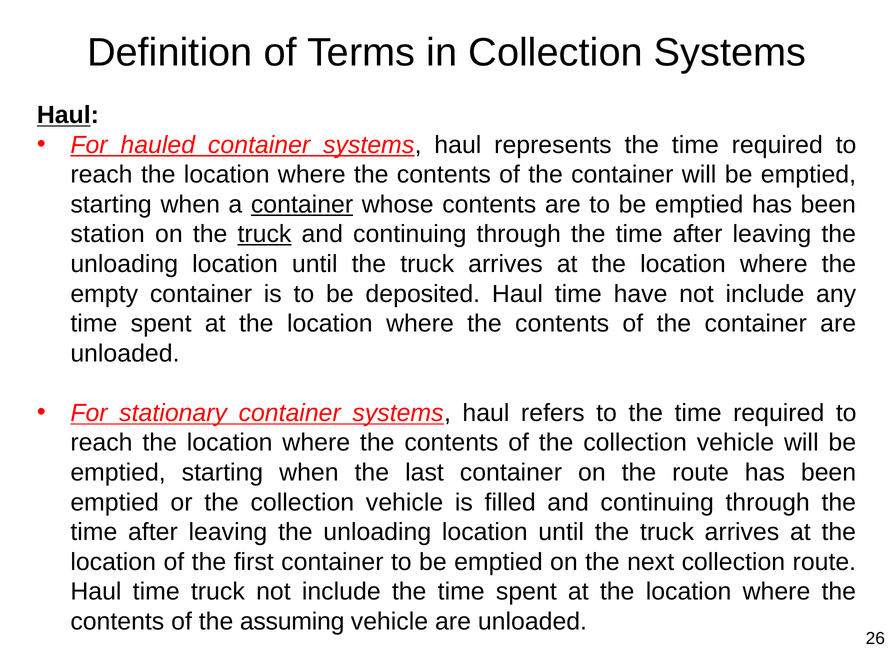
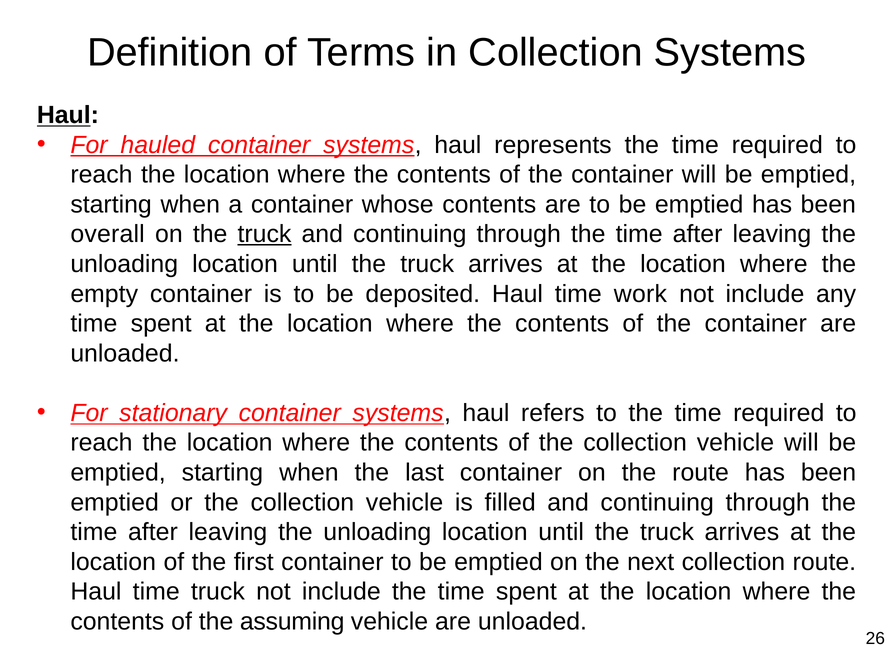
container underline: present -> none (302, 205)
station: station -> overall (108, 234)
have: have -> work (640, 294)
